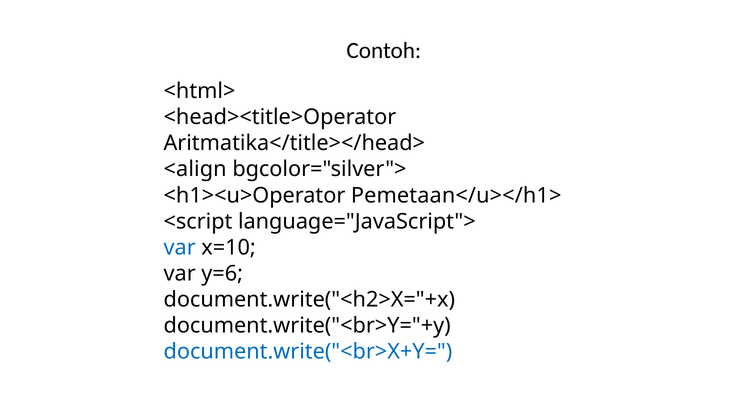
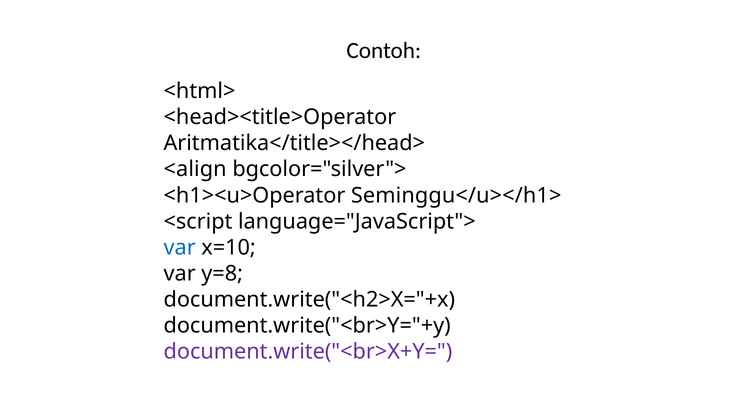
Pemetaan</u></h1>: Pemetaan</u></h1> -> Seminggu</u></h1> (456, 196)
y=6: y=6 -> y=8 (222, 274)
document.write("<br>X+Y= colour: blue -> purple (308, 352)
